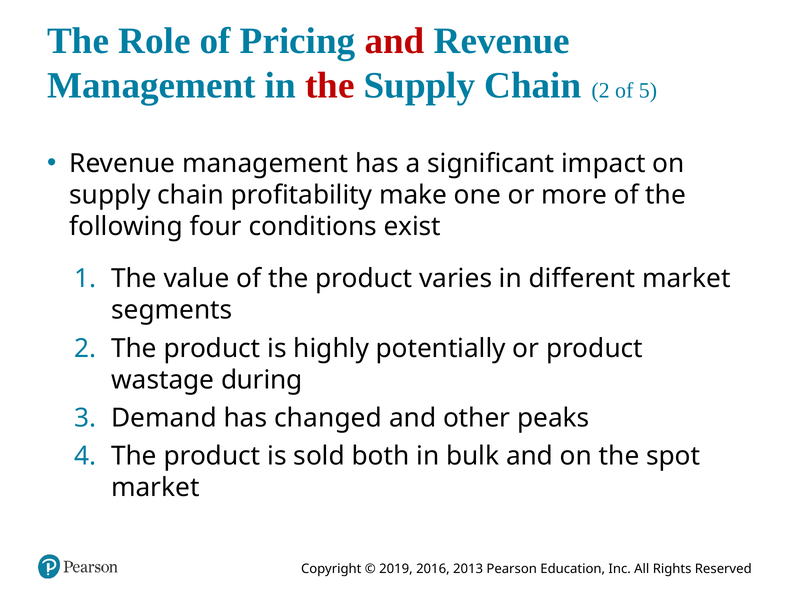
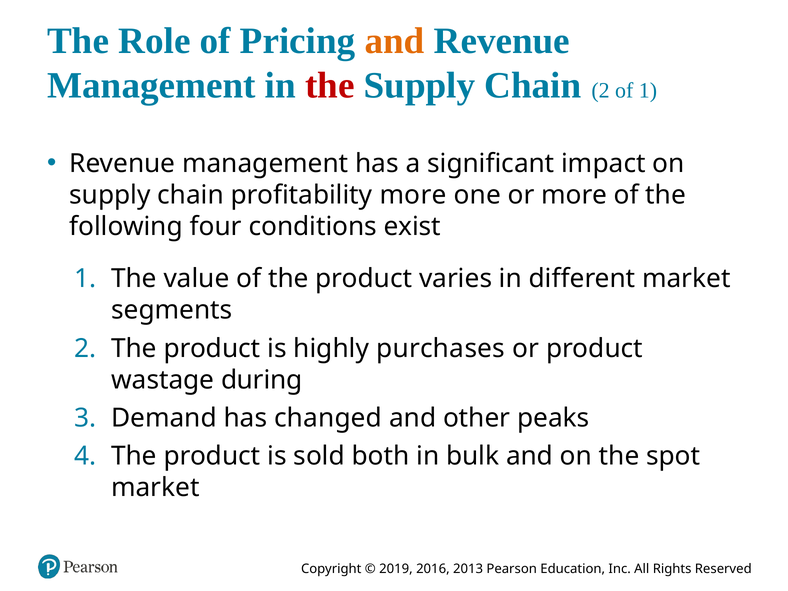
and colour: red -> orange (395, 41)
of 5: 5 -> 1 (648, 91)
profitability make: make -> more (413, 195)
potentially: potentially -> purchases (441, 348)
